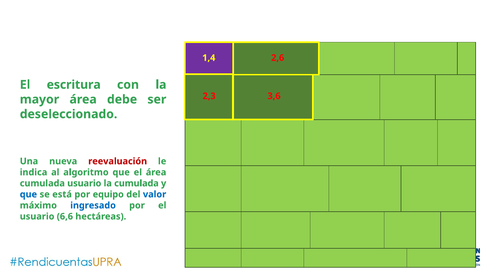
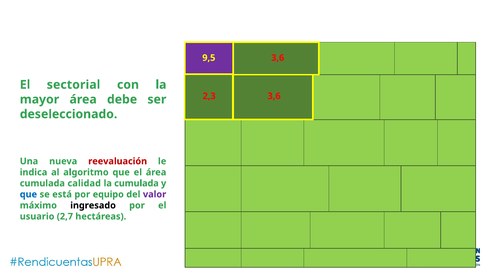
1,4: 1,4 -> 9,5 (209, 58)
2,6: 2,6 -> 3,6 (278, 58)
escritura: escritura -> sectorial (74, 85)
cumulada usuario: usuario -> calidad (84, 183)
valor colour: blue -> purple (155, 194)
ingresado colour: blue -> black (93, 205)
6,6: 6,6 -> 2,7 (65, 216)
